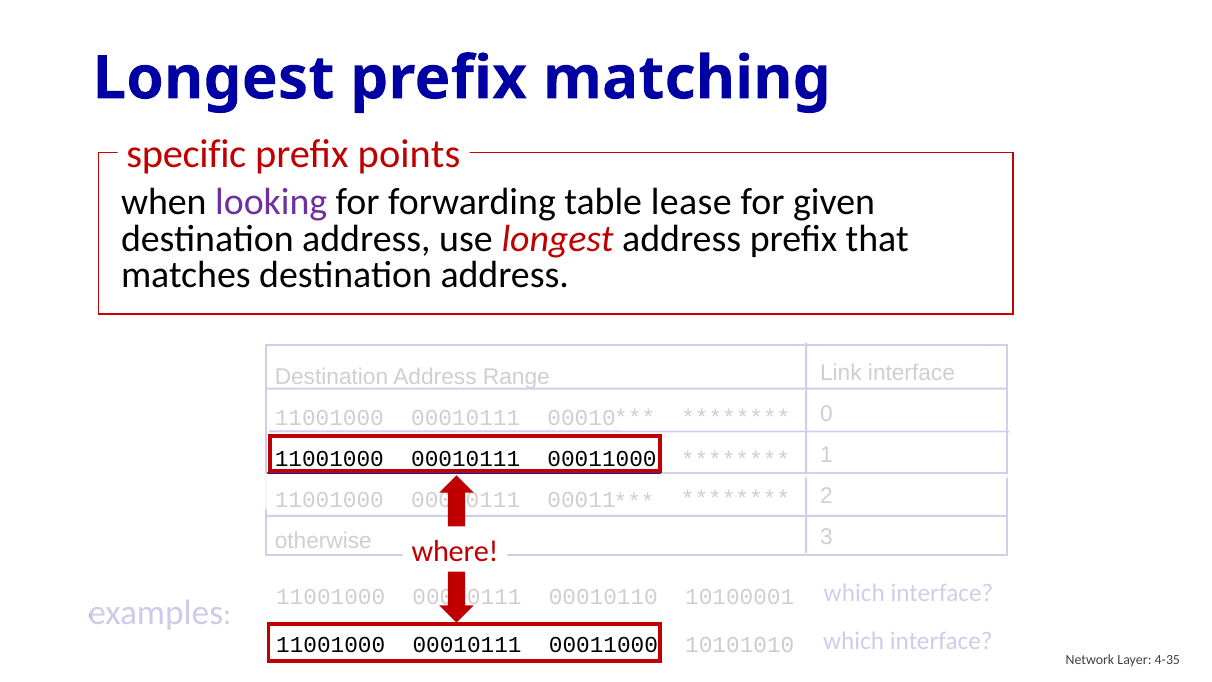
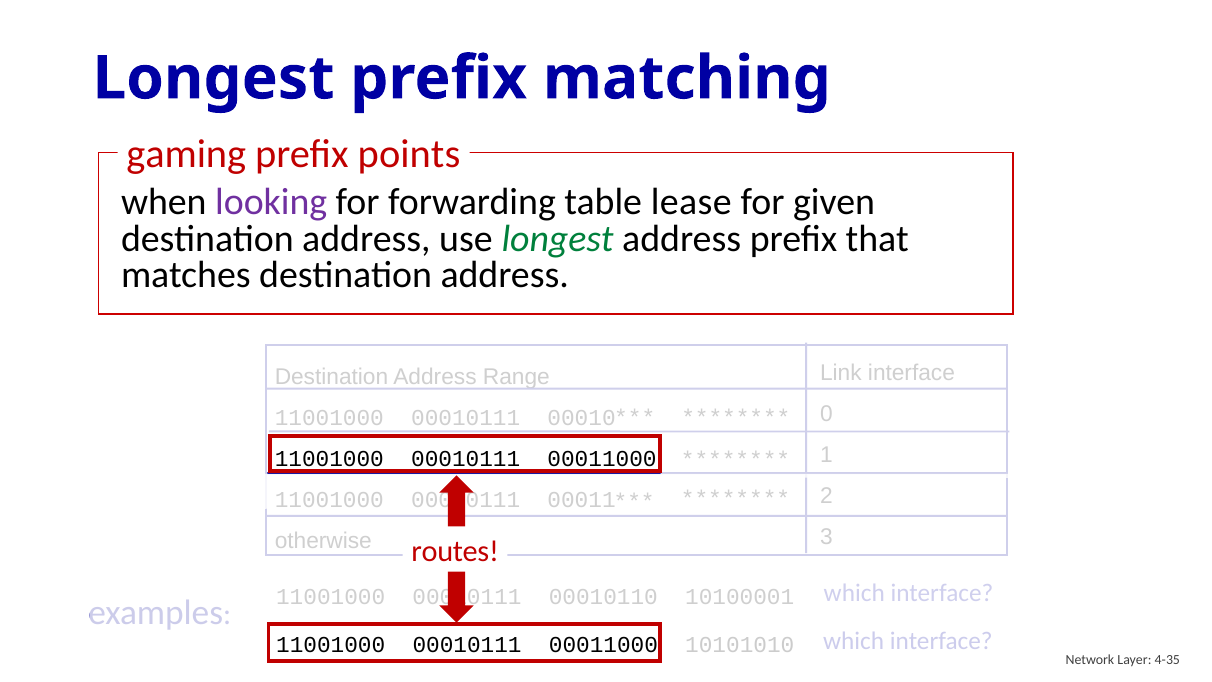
specific: specific -> gaming (186, 154)
longest colour: red -> green (558, 239)
where: where -> routes (455, 551)
